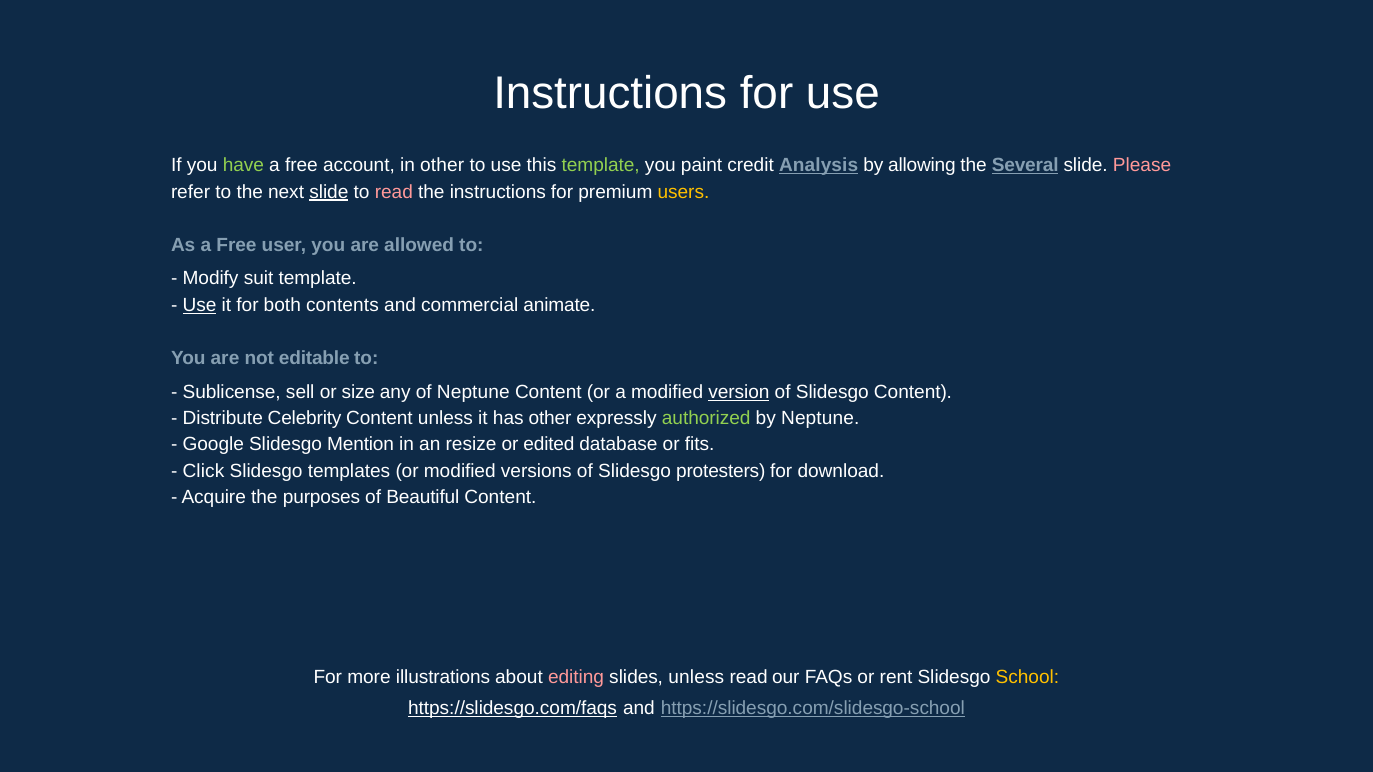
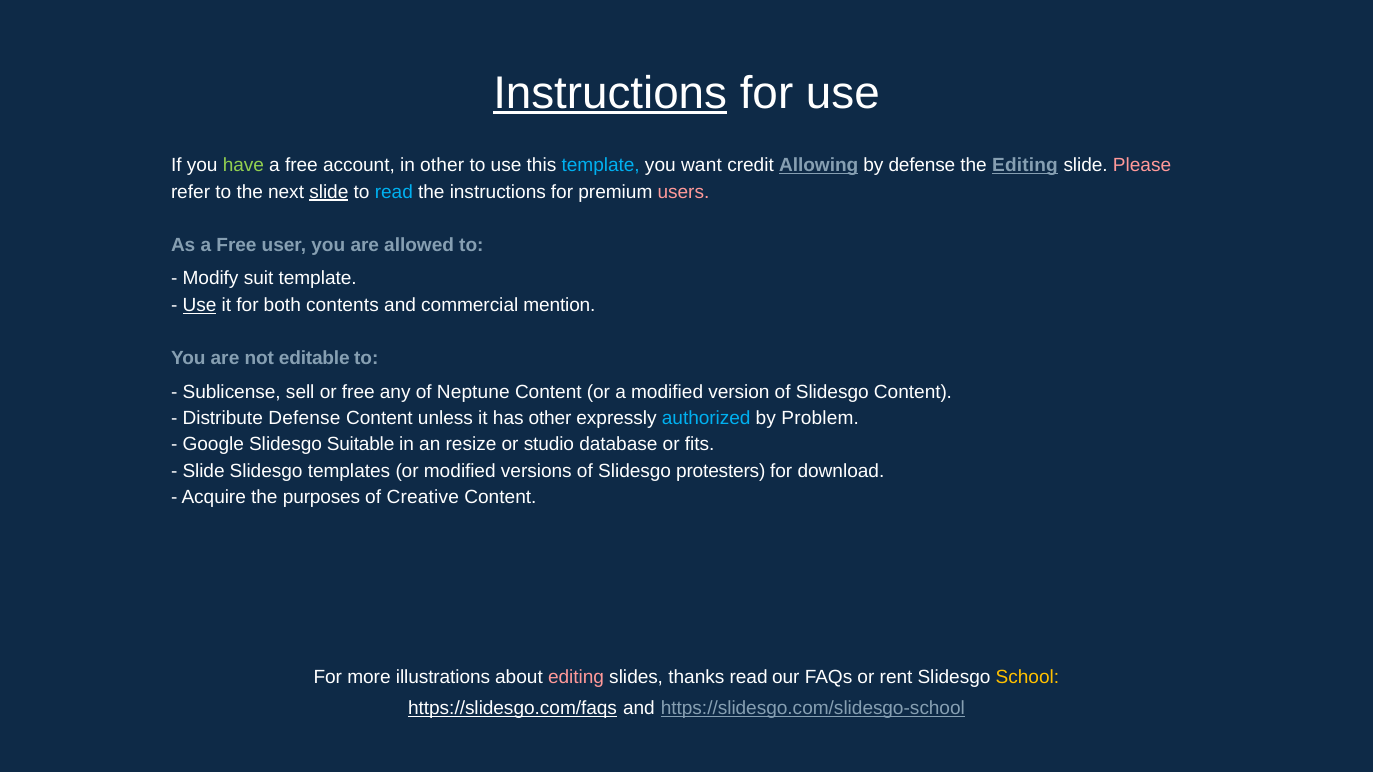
Instructions underline: none -> present (610, 93)
template colour: light green -> light blue (601, 165)
paint: paint -> want (701, 165)
Analysis: Analysis -> Allowing (819, 165)
by allowing: allowing -> defense (922, 165)
the Several: Several -> Editing (1025, 165)
read colour: pink -> light blue (394, 192)
users colour: yellow -> pink (683, 192)
animate: animate -> mention (559, 305)
or size: size -> free (358, 392)
version underline: present -> none (739, 392)
Distribute Celebrity: Celebrity -> Defense (304, 418)
authorized colour: light green -> light blue (706, 418)
by Neptune: Neptune -> Problem (820, 418)
Mention: Mention -> Suitable (361, 445)
edited: edited -> studio (549, 445)
Click: Click -> Slide (204, 471)
Beautiful: Beautiful -> Creative (423, 497)
slides unless: unless -> thanks (696, 678)
